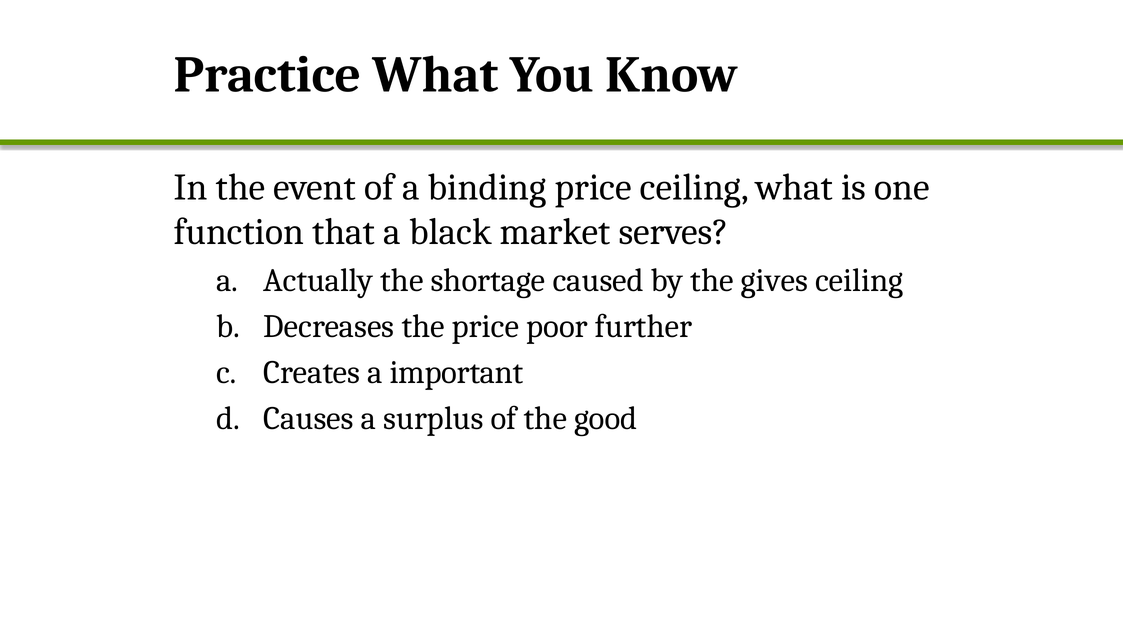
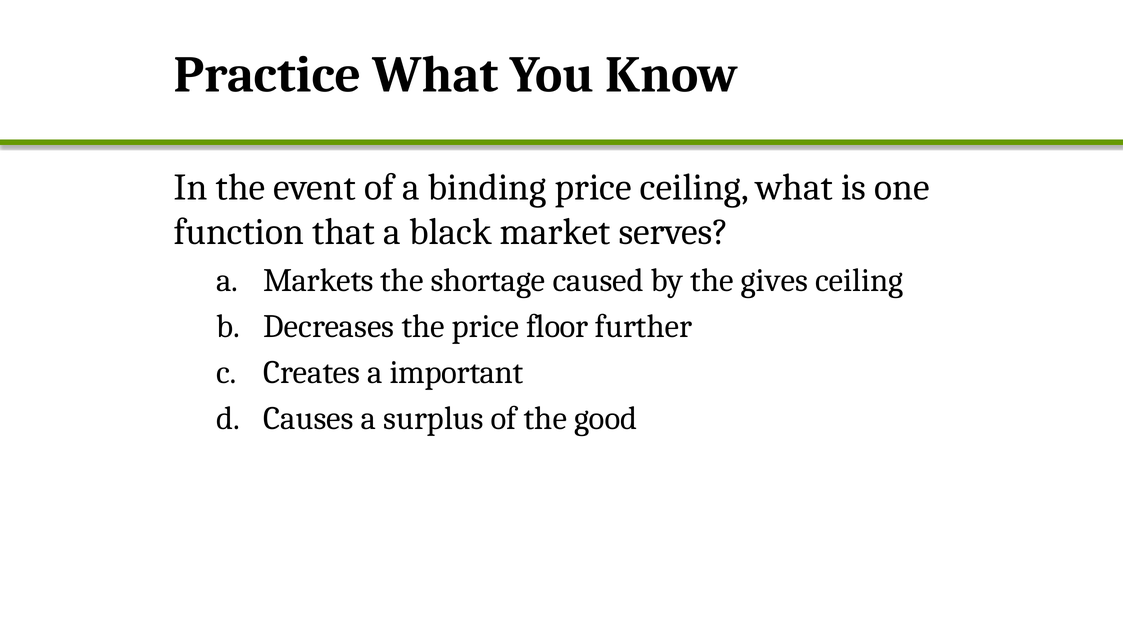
Actually: Actually -> Markets (318, 280)
poor: poor -> floor (557, 326)
